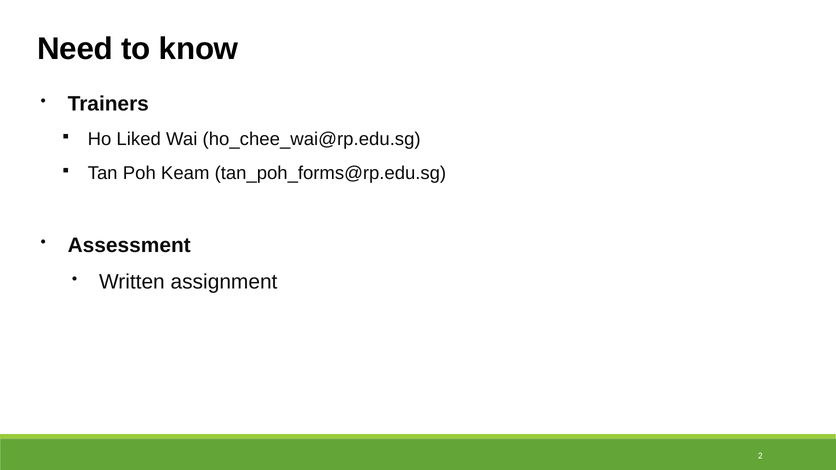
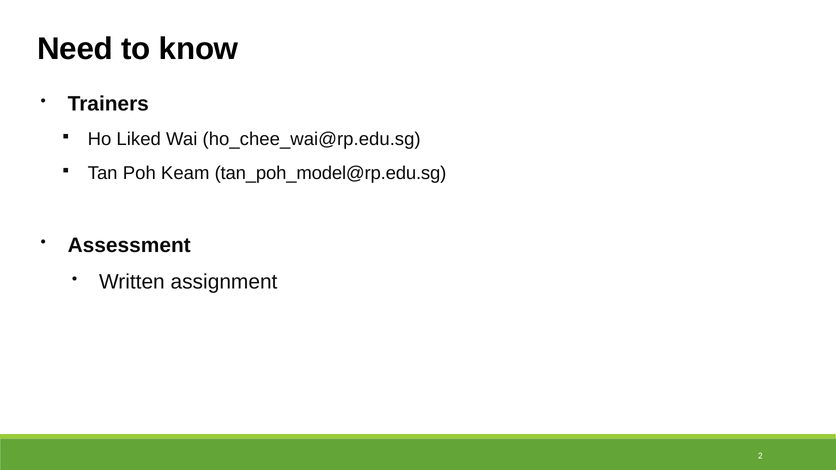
tan_poh_forms@rp.edu.sg: tan_poh_forms@rp.edu.sg -> tan_poh_model@rp.edu.sg (330, 173)
